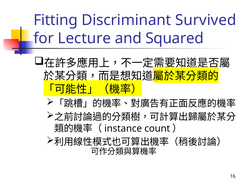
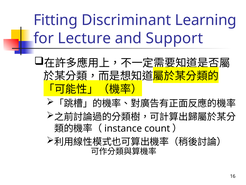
Survived: Survived -> Learning (206, 20)
Squared: Squared -> Support (174, 38)
